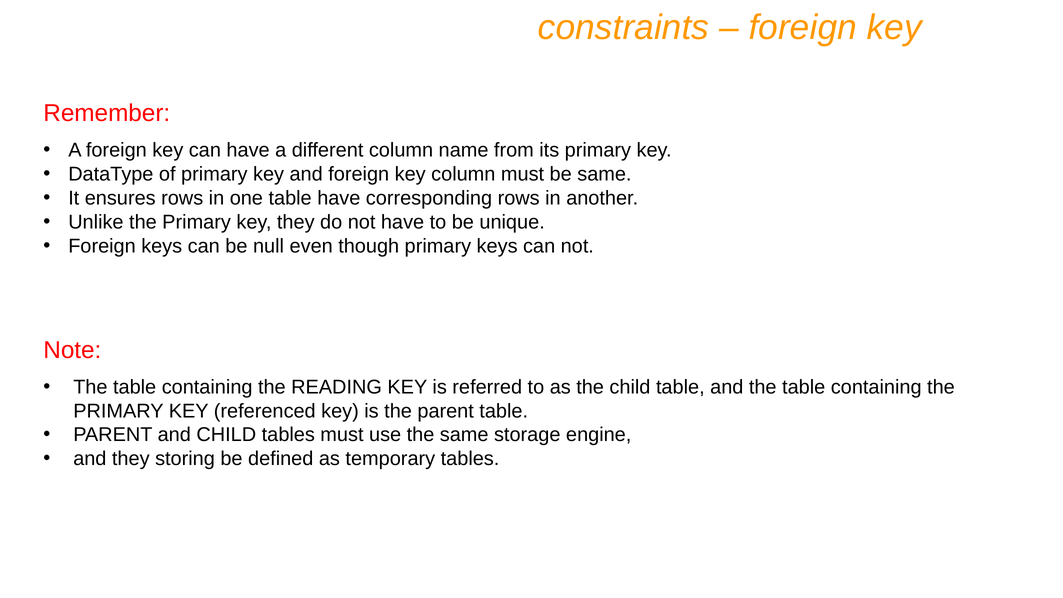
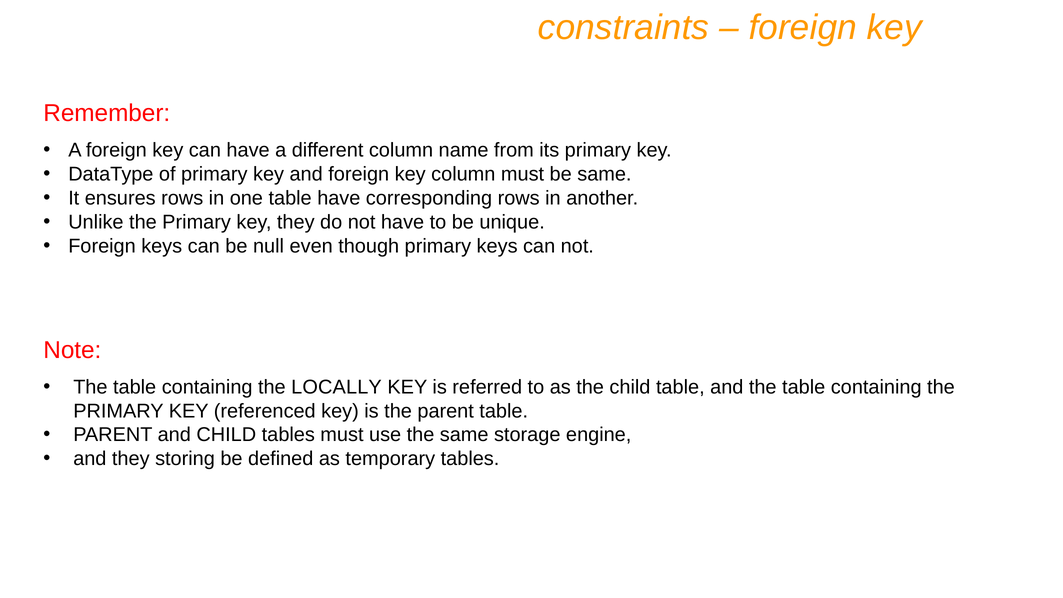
READING: READING -> LOCALLY (336, 387)
